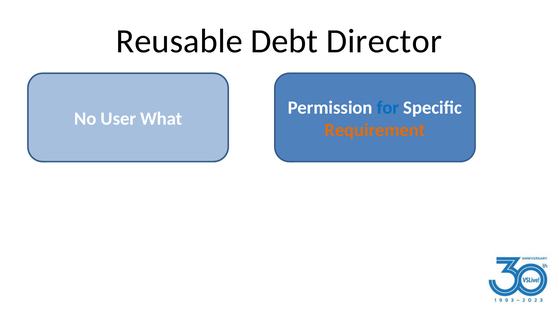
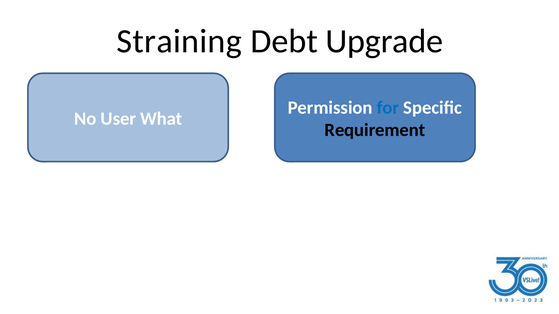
Reusable: Reusable -> Straining (179, 41)
Director: Director -> Upgrade (384, 41)
Requirement colour: orange -> black (375, 130)
